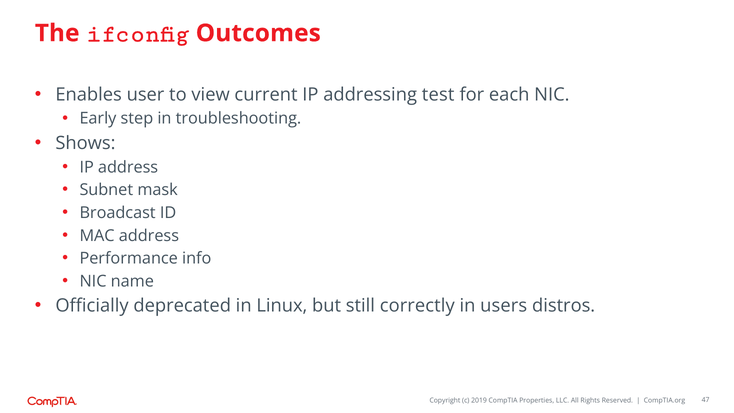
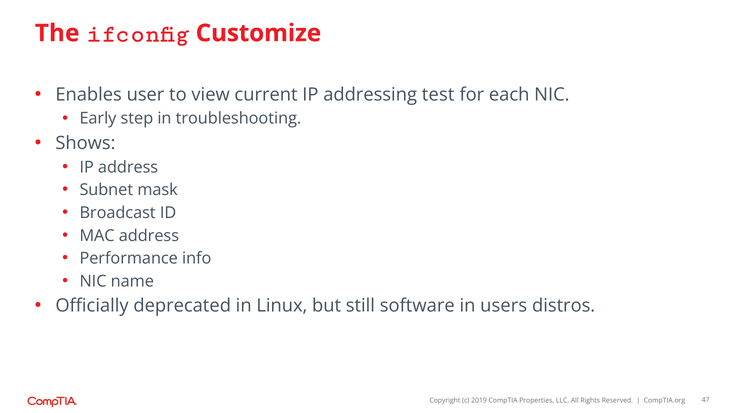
Outcomes: Outcomes -> Customize (258, 33)
correctly: correctly -> software (417, 306)
